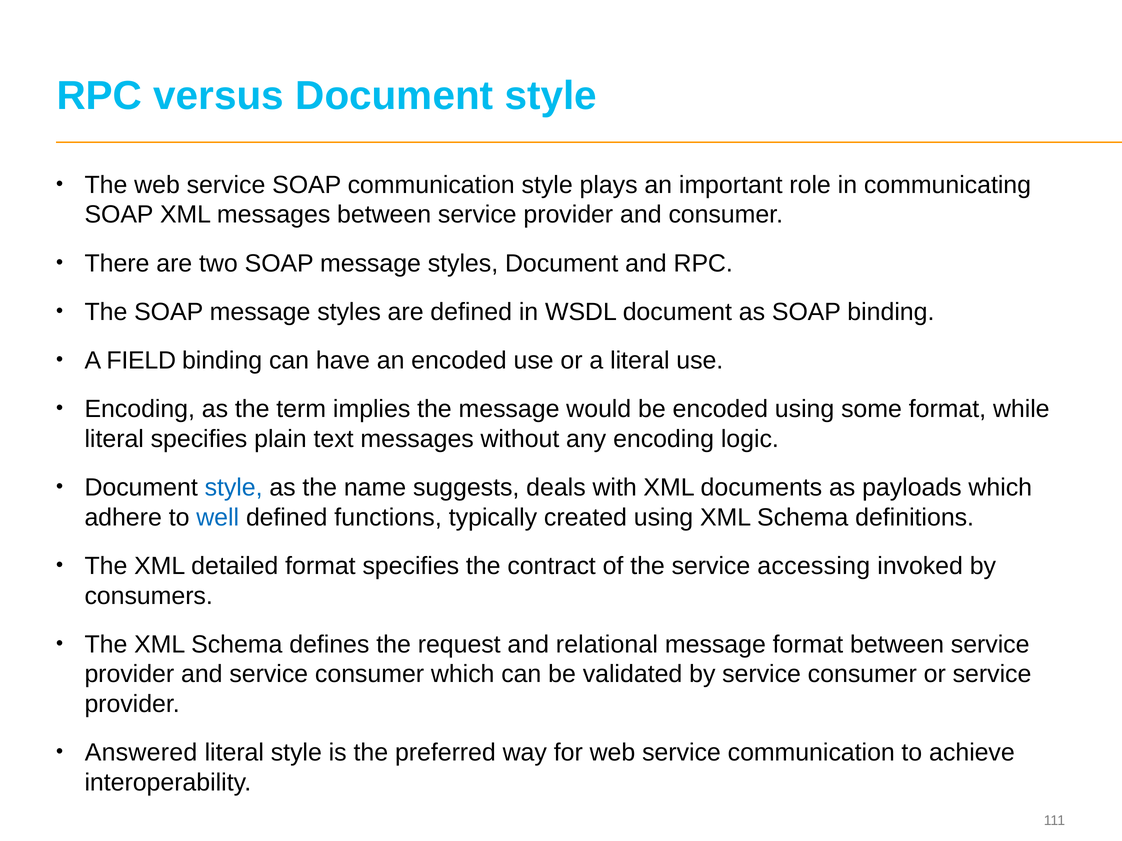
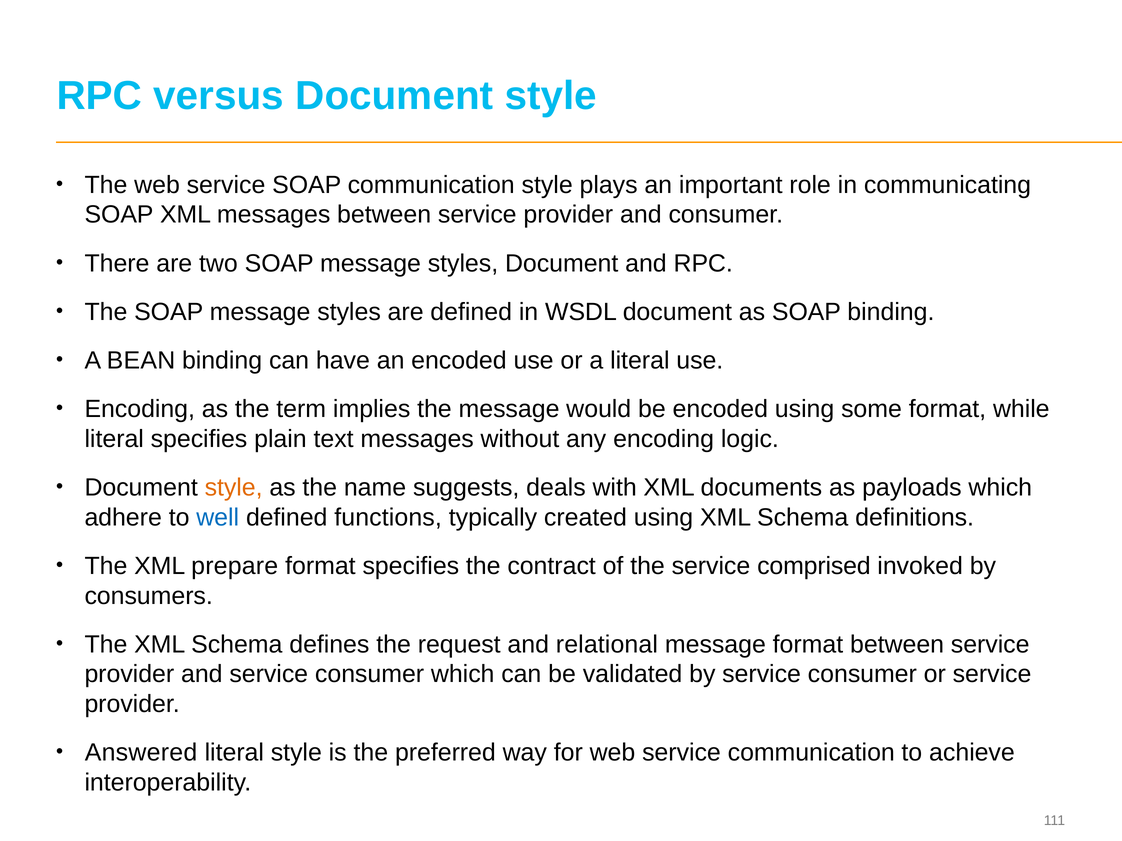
FIELD: FIELD -> BEAN (141, 361)
style colour: blue -> orange (234, 488)
detailed: detailed -> prepare (235, 566)
accessing: accessing -> comprised (814, 566)
